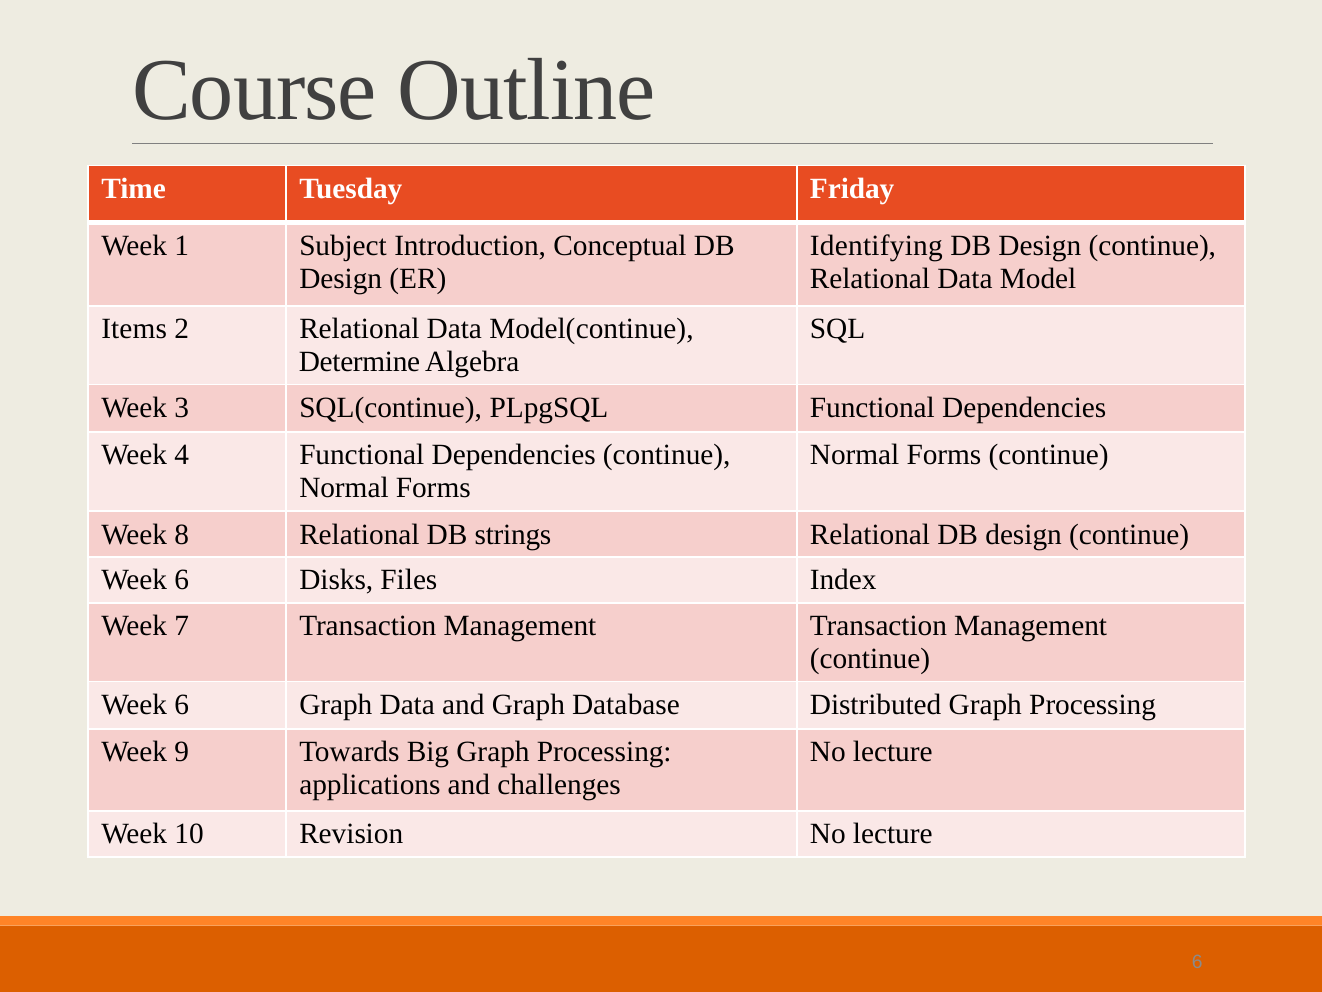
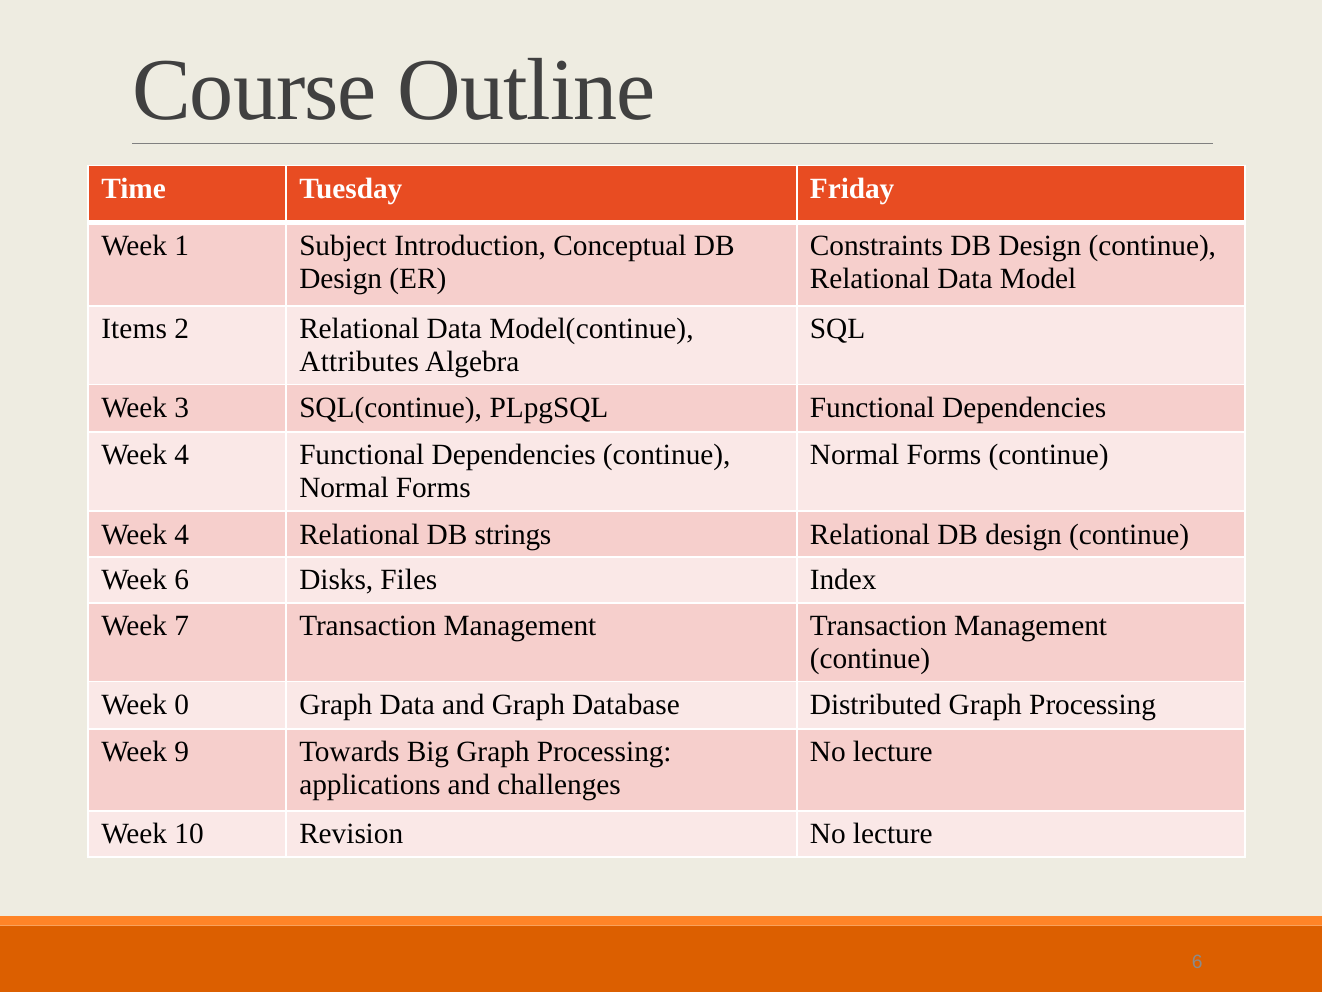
Identifying: Identifying -> Constraints (877, 246)
Determine: Determine -> Attributes (359, 362)
8: 8 -> 4 (182, 534)
6: 6 -> 0 (182, 704)
